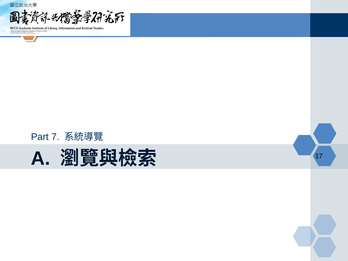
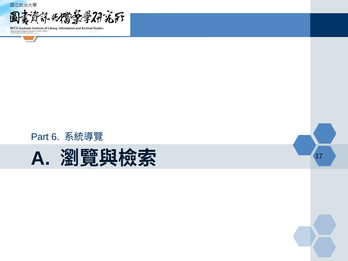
7: 7 -> 6 (55, 137)
